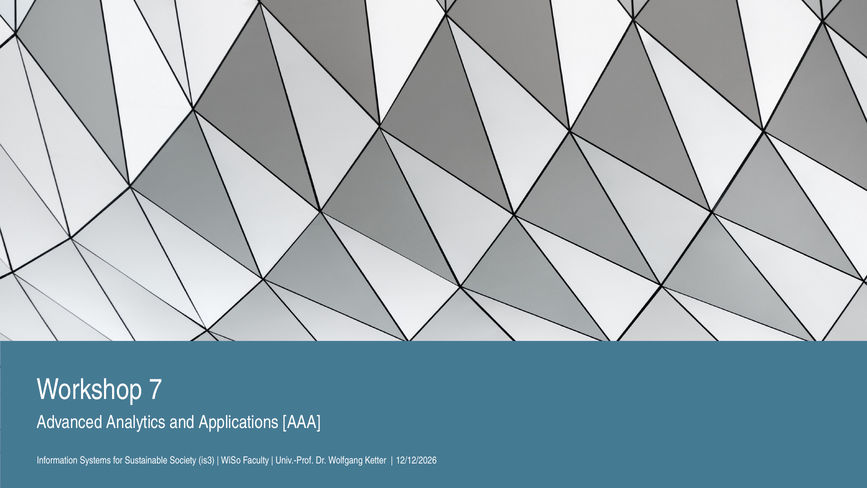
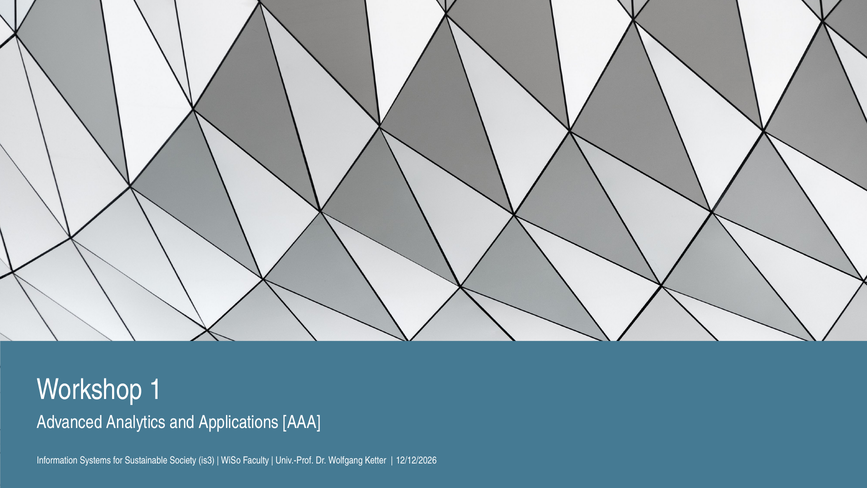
7: 7 -> 1 (156, 389)
